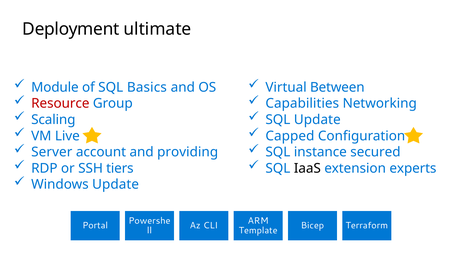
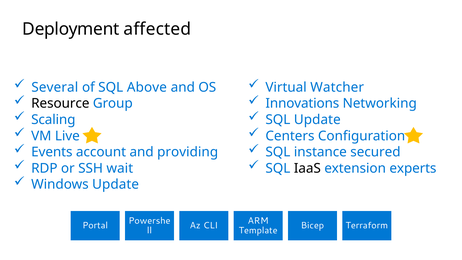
ultimate: ultimate -> affected (157, 29)
Module: Module -> Several (55, 87)
Basics: Basics -> Above (147, 87)
Between: Between -> Watcher (337, 87)
Resource colour: red -> black (60, 103)
Capabilities: Capabilities -> Innovations (302, 103)
Capped: Capped -> Centers (290, 136)
Server: Server -> Events (52, 152)
tiers: tiers -> wait (120, 168)
